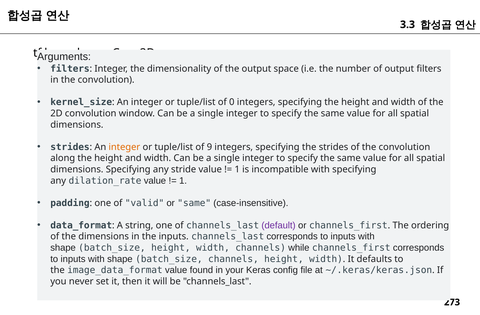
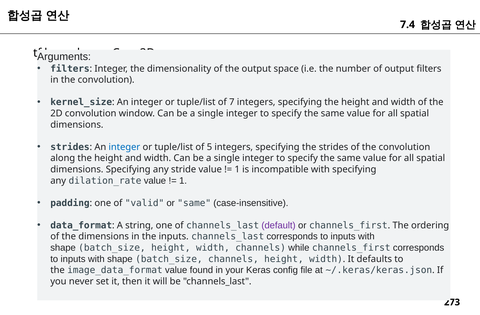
3.3: 3.3 -> 7.4 (408, 25)
0: 0 -> 7 (232, 102)
integer colour: orange -> blue (124, 147)
9: 9 -> 5 (209, 147)
